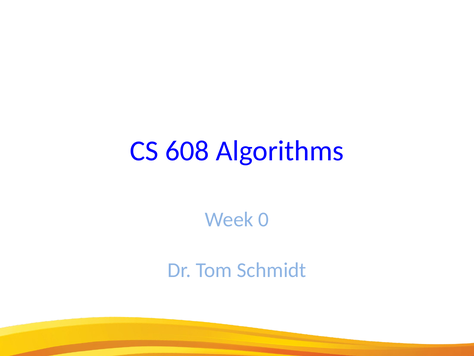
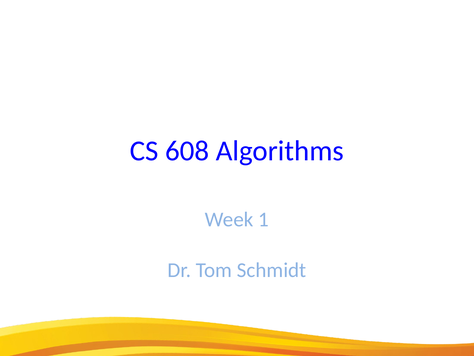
Week 0: 0 -> 1 (264, 219)
